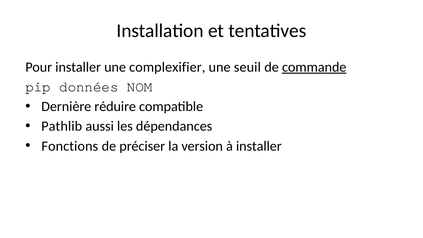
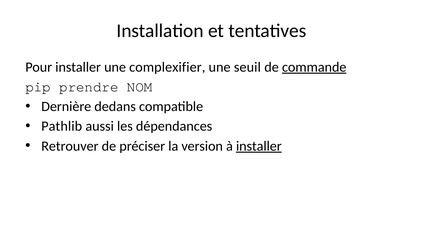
données: données -> prendre (89, 87)
réduire: réduire -> dedans (115, 107)
Fonctions: Fonctions -> Retrouver (70, 146)
installer underline: none -> present (259, 146)
